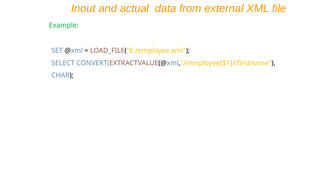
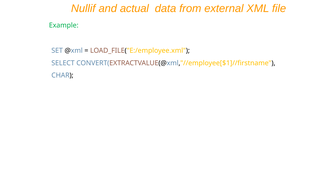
Inout: Inout -> Nullif (83, 9)
